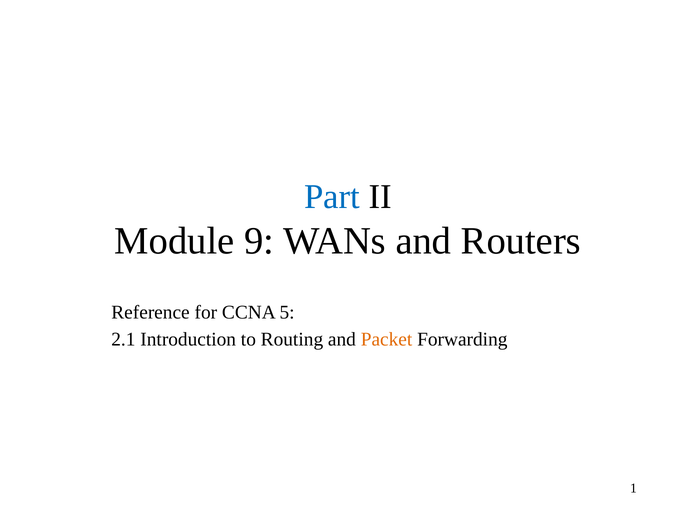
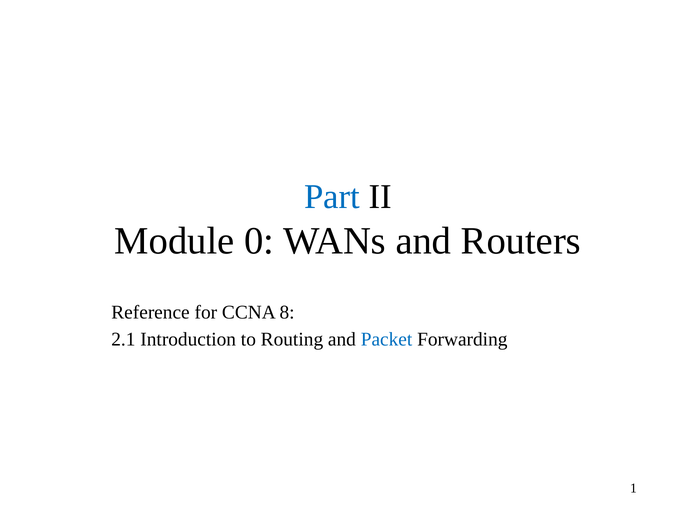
9: 9 -> 0 (259, 241)
5: 5 -> 8 (287, 312)
Packet colour: orange -> blue (387, 339)
